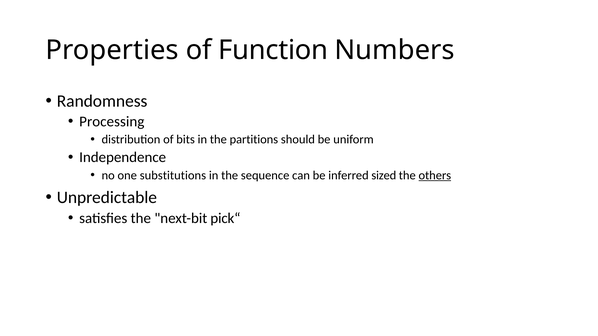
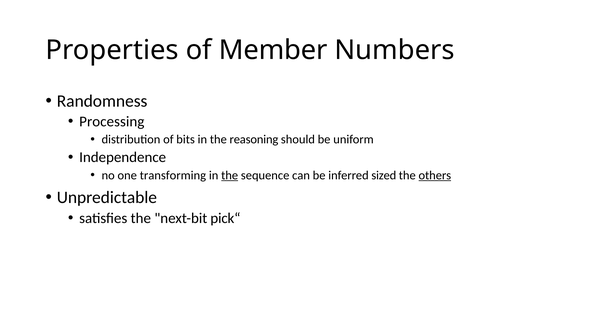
Function: Function -> Member (273, 50)
partitions: partitions -> reasoning (254, 140)
substitutions: substitutions -> transforming (173, 175)
the underline: none -> present (230, 175)
